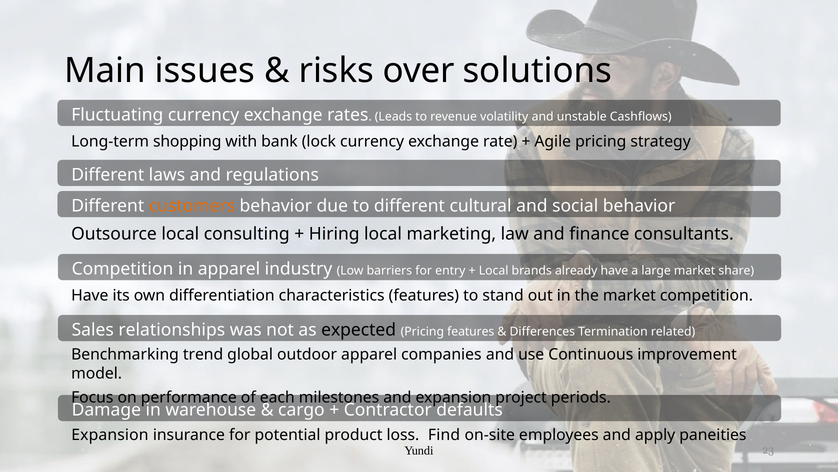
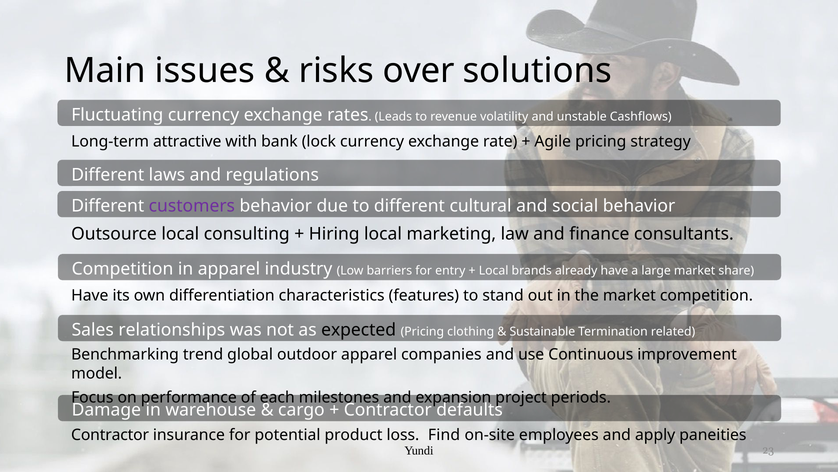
shopping: shopping -> attractive (187, 141)
customers colour: orange -> purple (192, 206)
Pricing features: features -> clothing (471, 331)
Differences: Differences -> Sustainable (542, 331)
Expansion: Expansion -> Contractor (110, 434)
